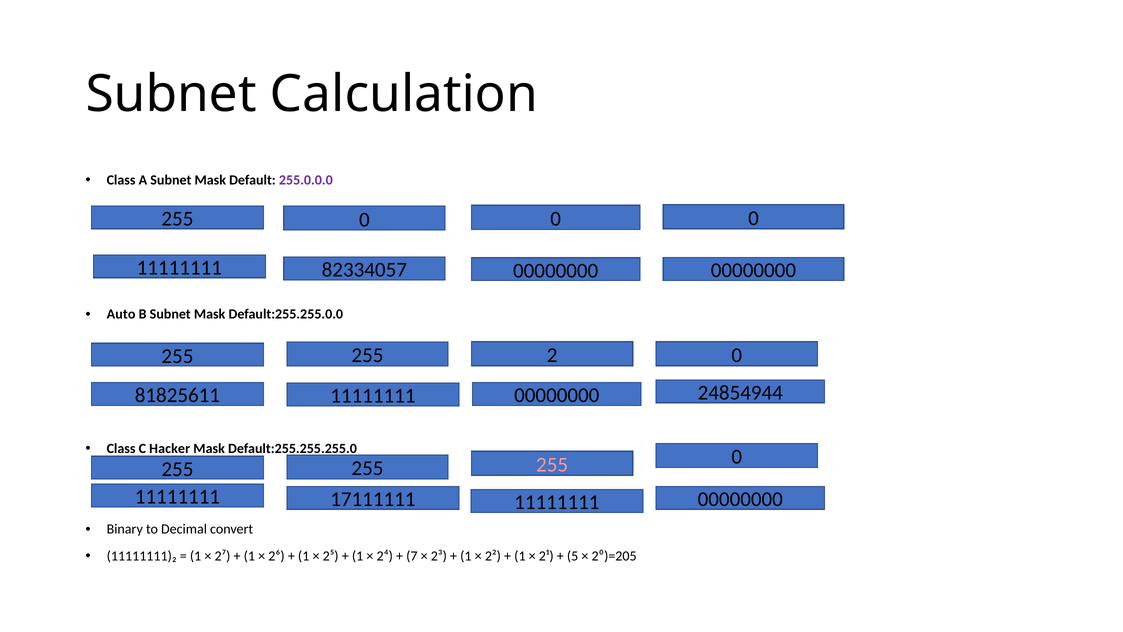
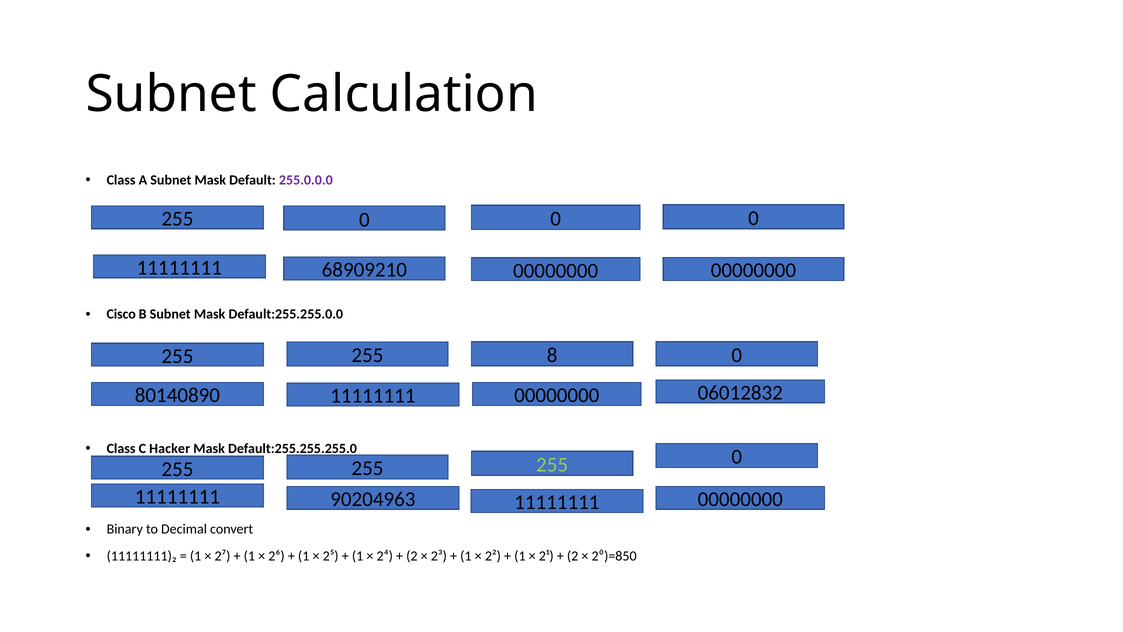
82334057: 82334057 -> 68909210 (364, 270)
Auto: Auto -> Cisco (121, 314)
2: 2 -> 8 (552, 355)
81825611: 81825611 -> 80140890 (177, 395)
24854944: 24854944 -> 06012832 (740, 393)
255 colour: pink -> light green (552, 465)
17111111: 17111111 -> 90204963 (373, 499)
7: 7 -> 2 (412, 556)
5: 5 -> 2 (573, 556)
2⁰)=205: 2⁰)=205 -> 2⁰)=850 (614, 556)
